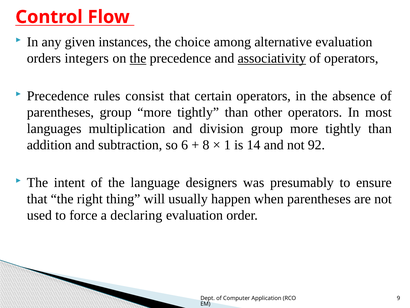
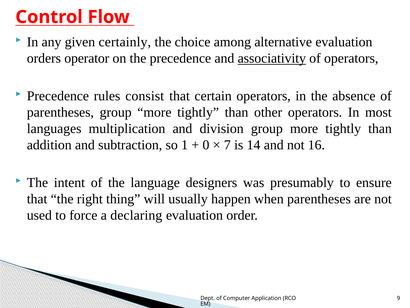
instances: instances -> certainly (125, 42)
integers: integers -> operator (87, 58)
the underline: present -> none (138, 58)
6: 6 -> 1 (185, 145)
8: 8 -> 0 (206, 145)
1: 1 -> 7 (227, 145)
92: 92 -> 16 (316, 145)
